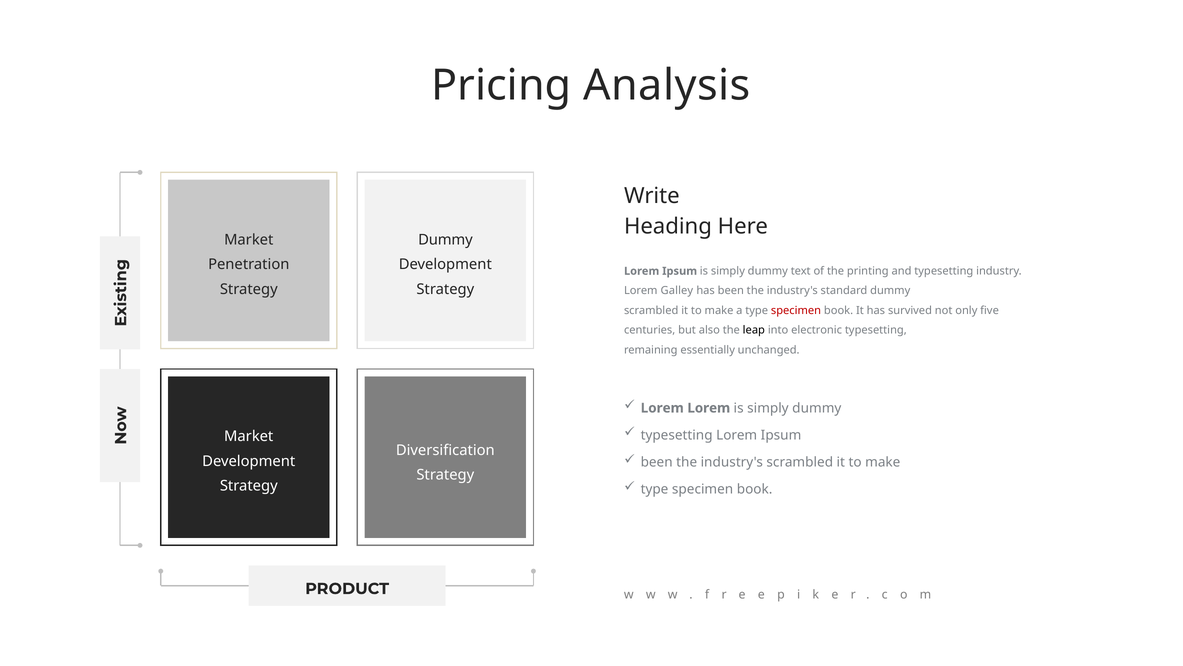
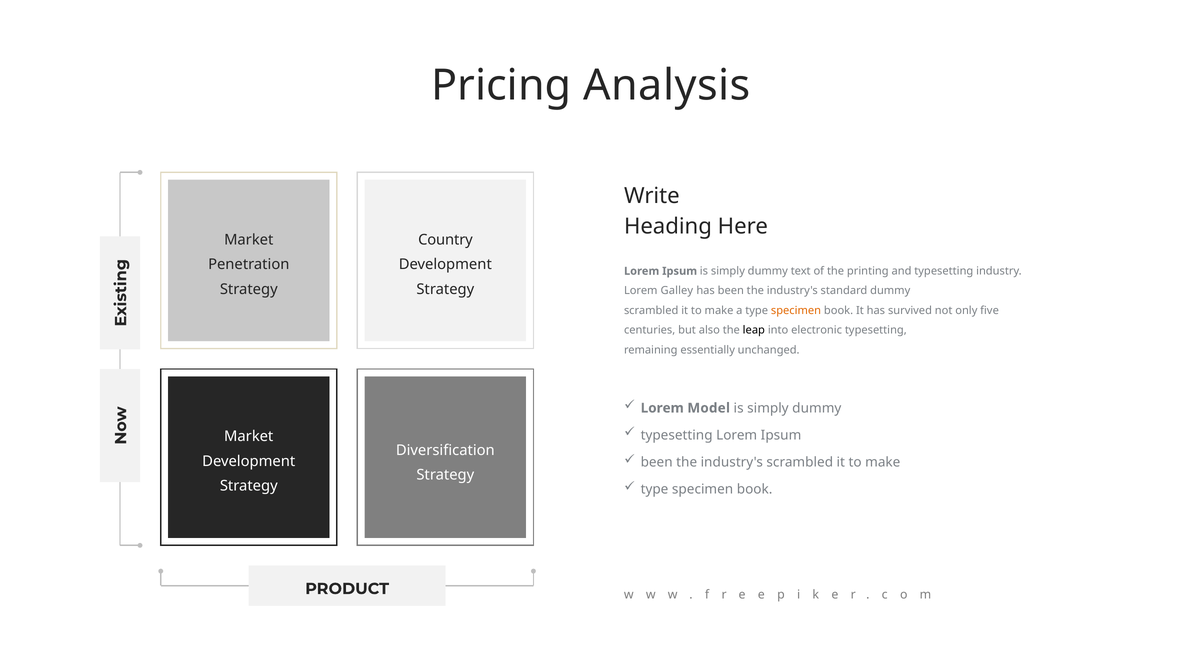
Dummy: Dummy -> Country (445, 240)
specimen colour: red -> orange (796, 310)
Lorem Lorem: Lorem -> Model (709, 408)
